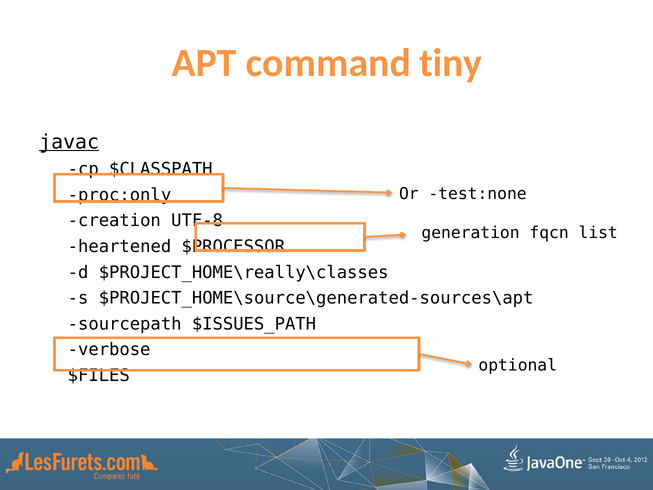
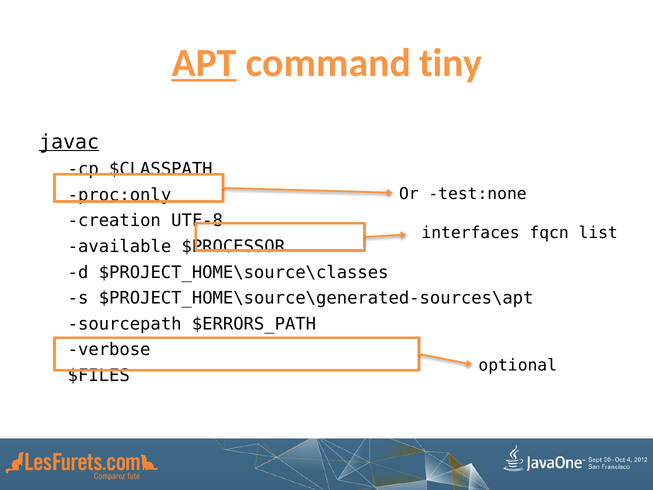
APT underline: none -> present (204, 63)
generation: generation -> interfaces (471, 233)
heartened: heartened -> available (120, 246)
$PROJECT_HOME\really\classes: $PROJECT_HOME\really\classes -> $PROJECT_HOME\source\classes (244, 272)
$ISSUES_PATH: $ISSUES_PATH -> $ERRORS_PATH (254, 324)
